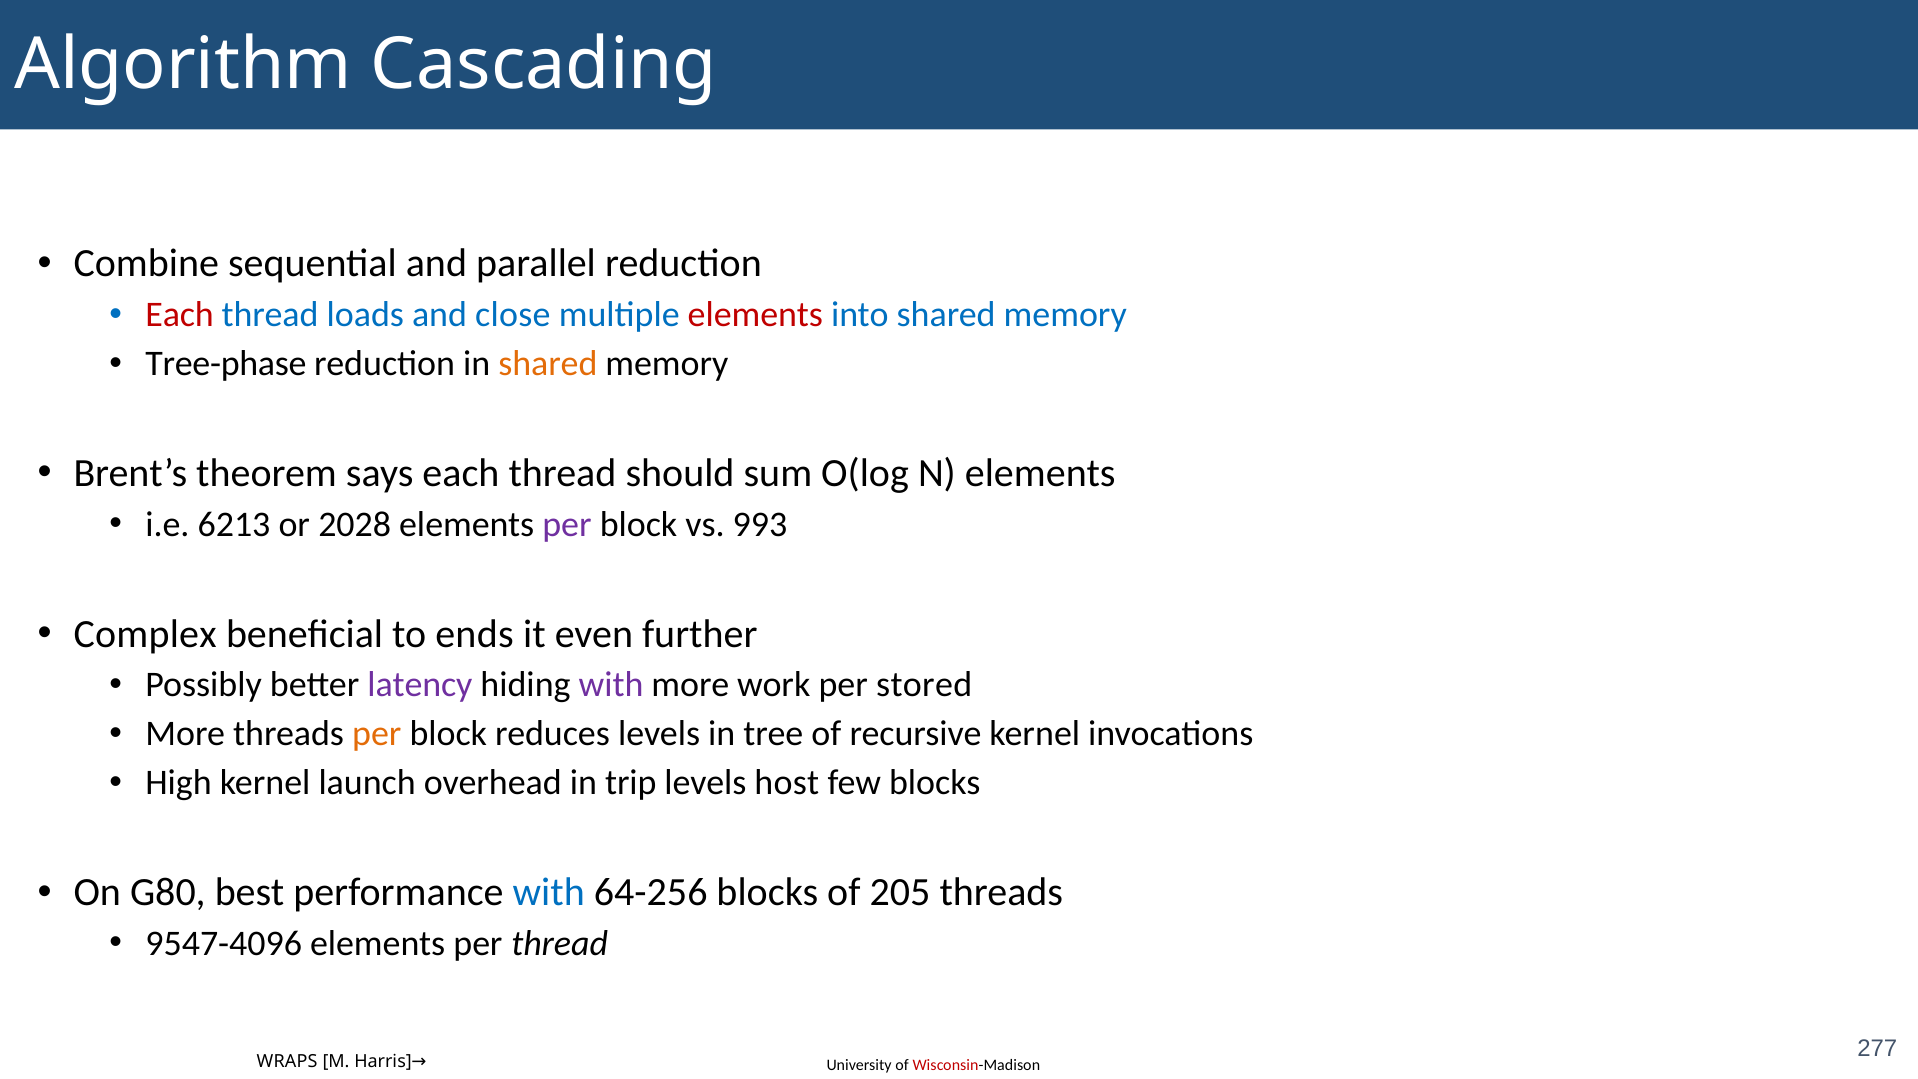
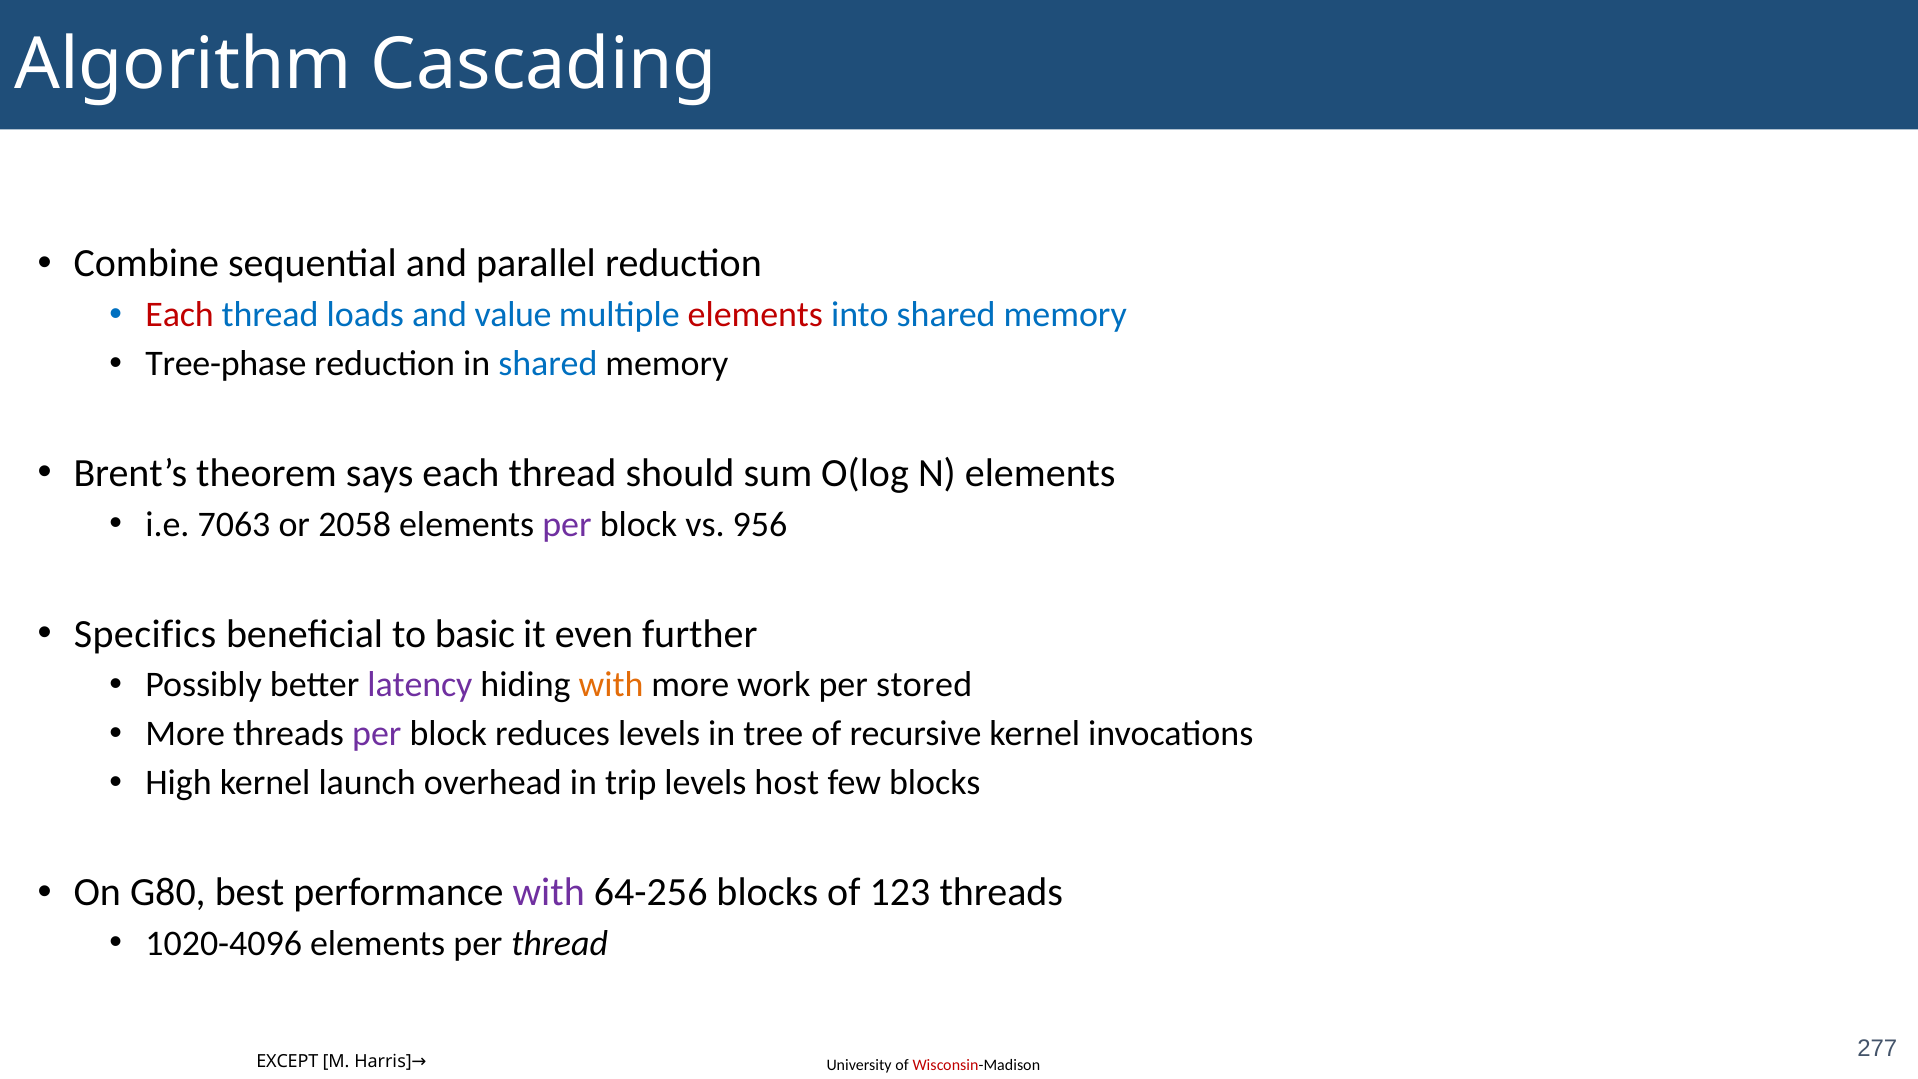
close: close -> value (513, 315)
shared colour: orange -> blue (548, 364)
6213: 6213 -> 7063 (234, 524)
2028: 2028 -> 2058 (355, 524)
993: 993 -> 956 (760, 524)
Complex: Complex -> Specifics (145, 634)
ends: ends -> basic (475, 634)
with colour: purple -> orange (611, 685)
per colour: orange -> purple (377, 734)
with colour: blue -> purple (549, 892)
205: 205 -> 123 (900, 892)
9547-4096: 9547-4096 -> 1020-4096 (224, 943)
WRAPS: WRAPS -> EXCEPT (287, 1062)
